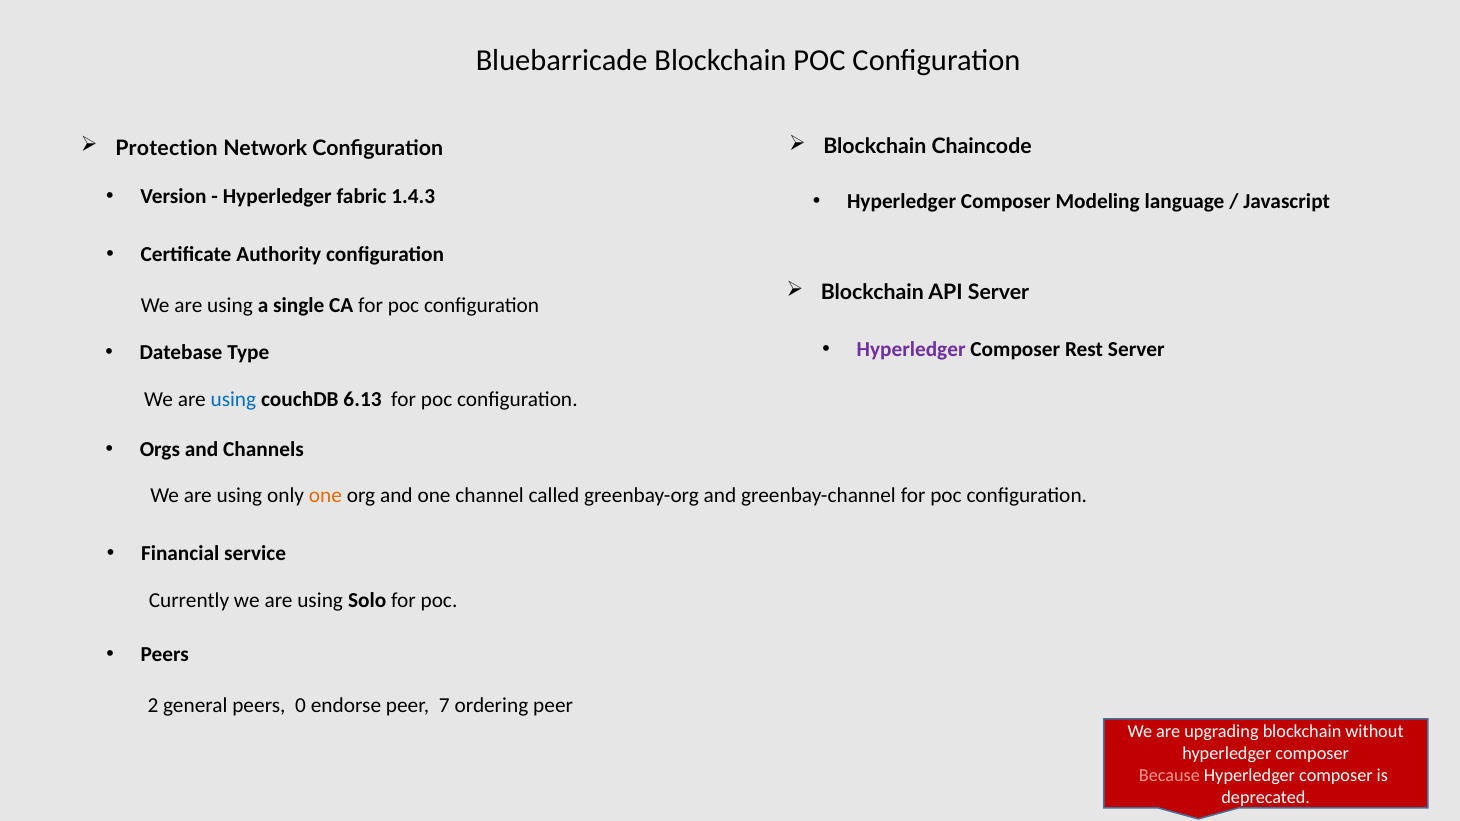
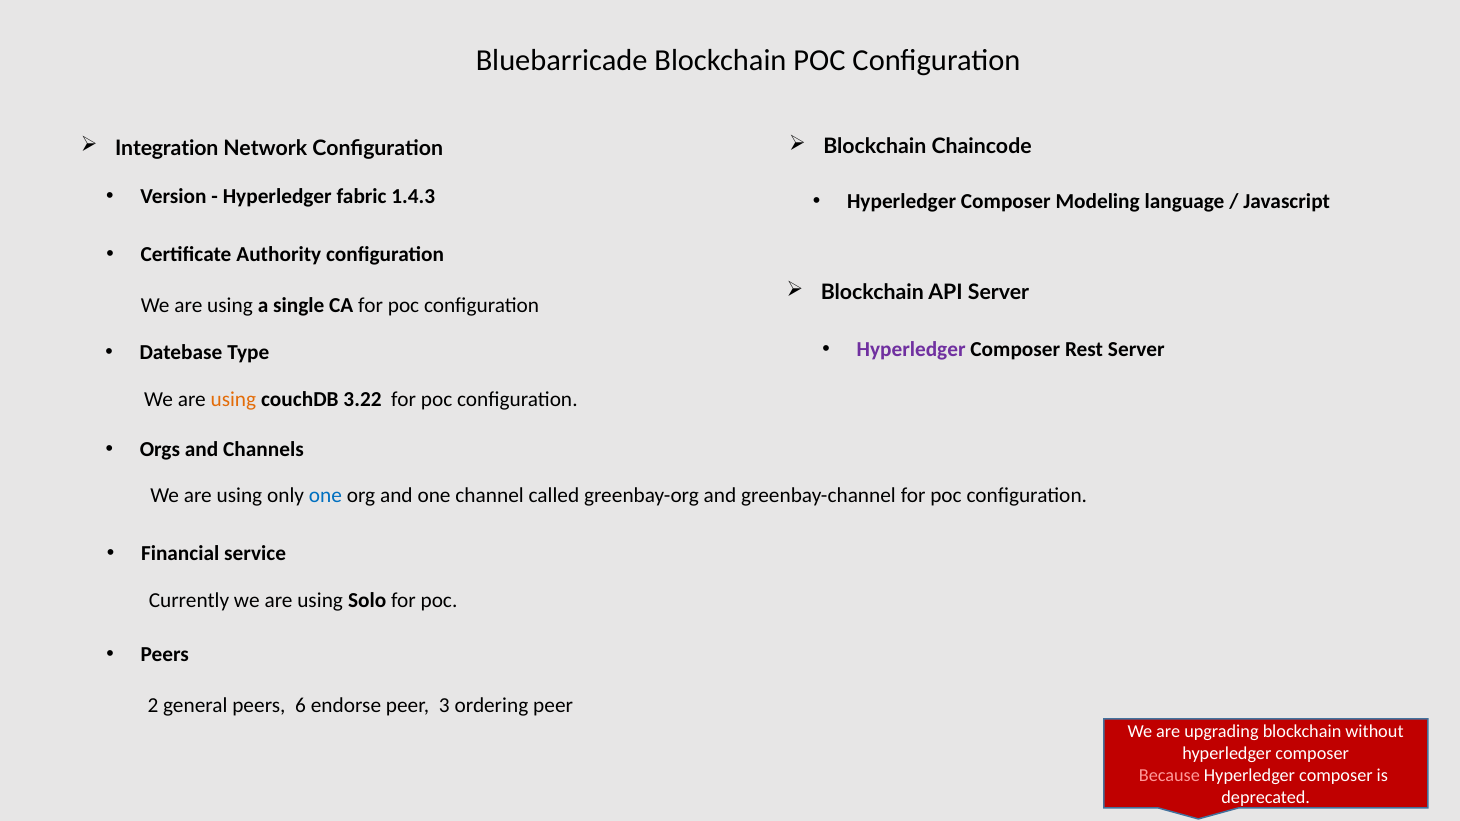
Protection: Protection -> Integration (167, 148)
using colour: blue -> orange (233, 400)
6.13: 6.13 -> 3.22 (363, 400)
one colour: orange -> blue (325, 496)
0: 0 -> 6 (301, 706)
7: 7 -> 3 (444, 706)
